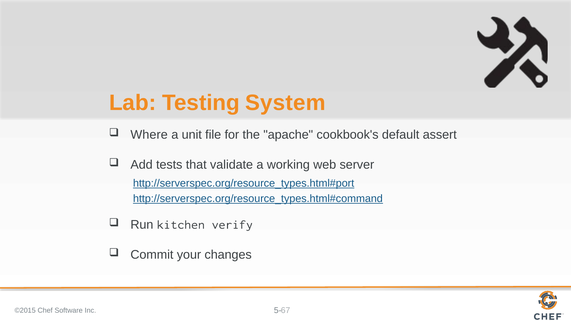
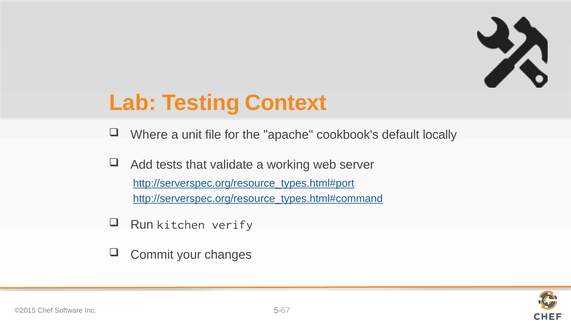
System: System -> Context (286, 103)
assert: assert -> locally (440, 135)
